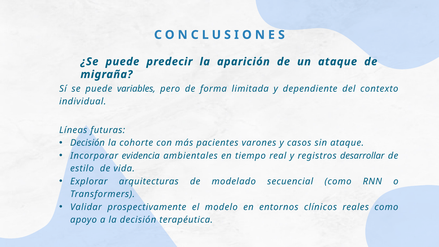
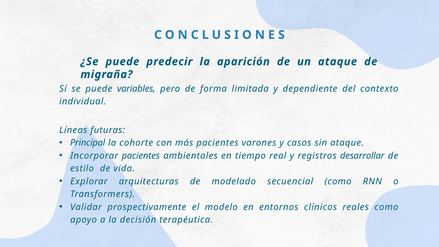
Decisión: Decisión -> Principal (88, 143)
Incorporar evidencia: evidencia -> pacientes (141, 156)
